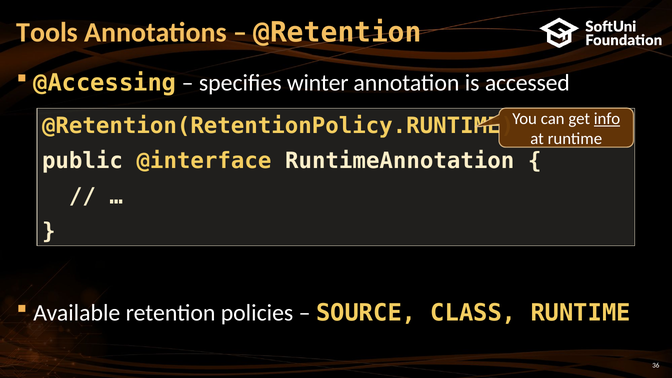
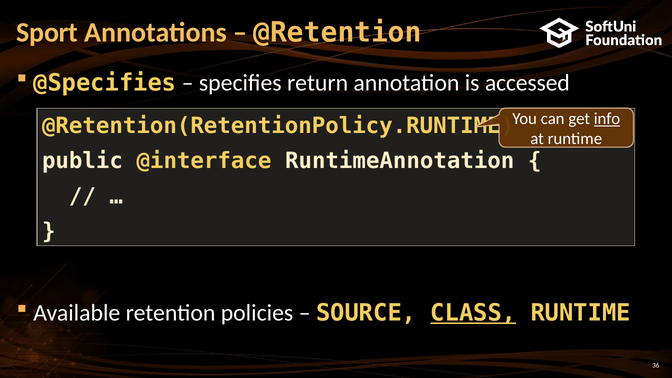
Tools: Tools -> Sport (47, 33)
@Accessing: @Accessing -> @Specifies (105, 83)
winter: winter -> return (318, 83)
CLASS underline: none -> present (473, 313)
